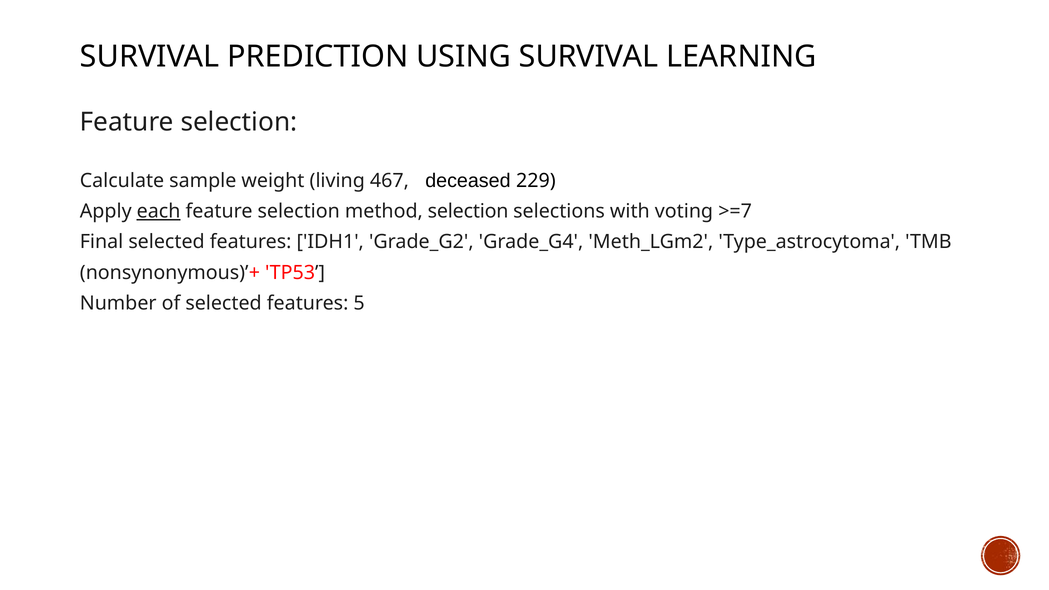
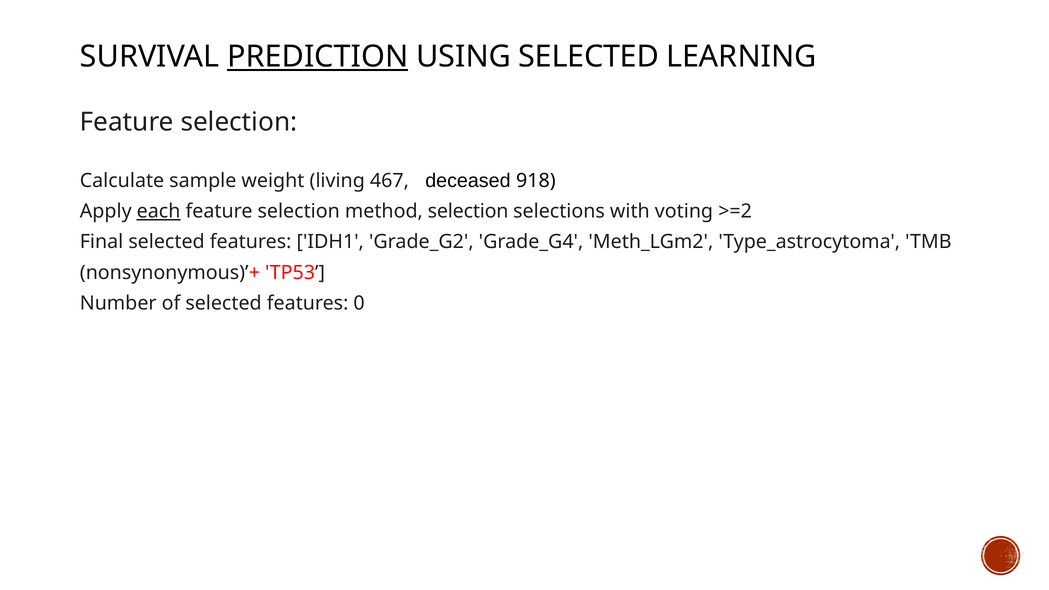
PREDICTION underline: none -> present (318, 57)
USING SURVIVAL: SURVIVAL -> SELECTED (589, 57)
229: 229 -> 918 (536, 181)
>=7: >=7 -> >=2 (735, 211)
5: 5 -> 0 (359, 303)
